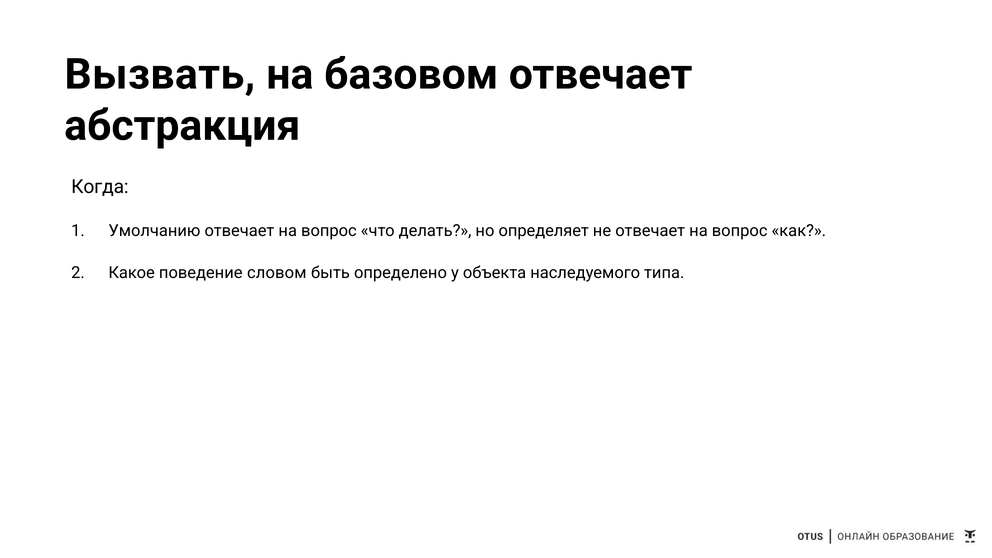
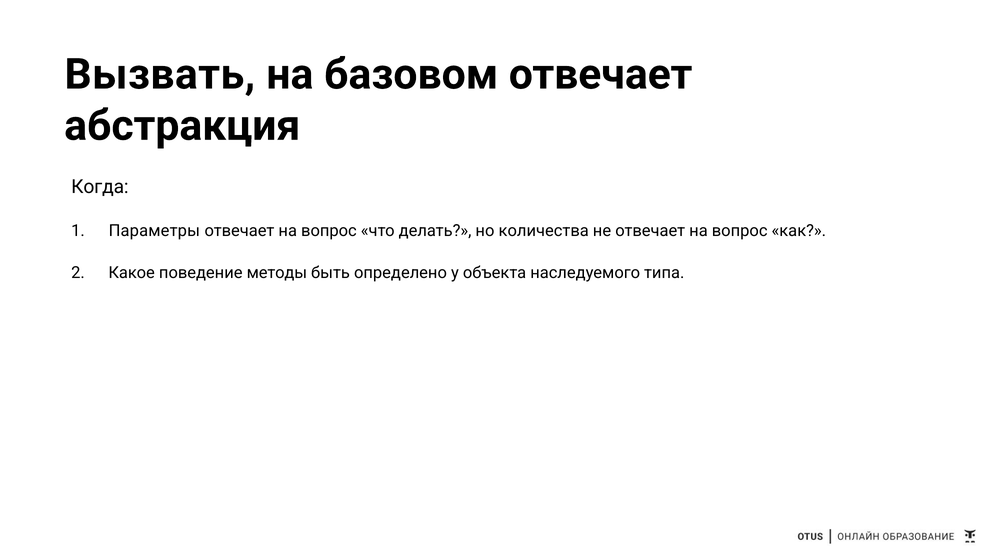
Умолчанию: Умолчанию -> Параметры (154, 231)
определяет: определяет -> количества (544, 231)
словом: словом -> методы (277, 273)
